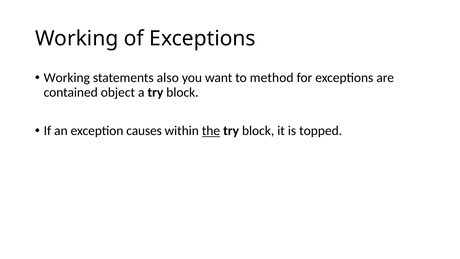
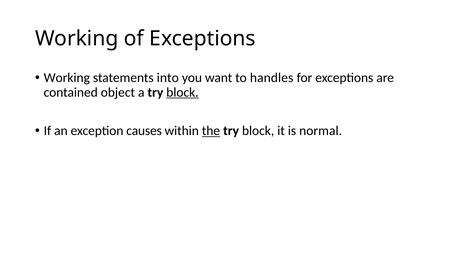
also: also -> into (168, 78)
method: method -> handles (272, 78)
block underline: none -> present (182, 92)
topped: topped -> normal (321, 131)
